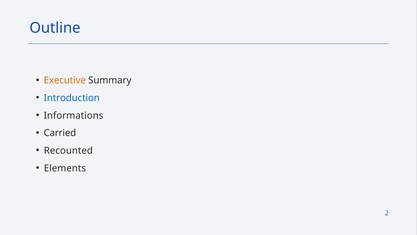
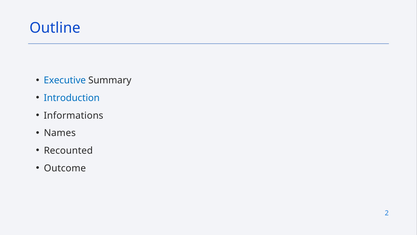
Executive colour: orange -> blue (65, 80)
Carried: Carried -> Names (60, 133)
Elements: Elements -> Outcome (65, 168)
